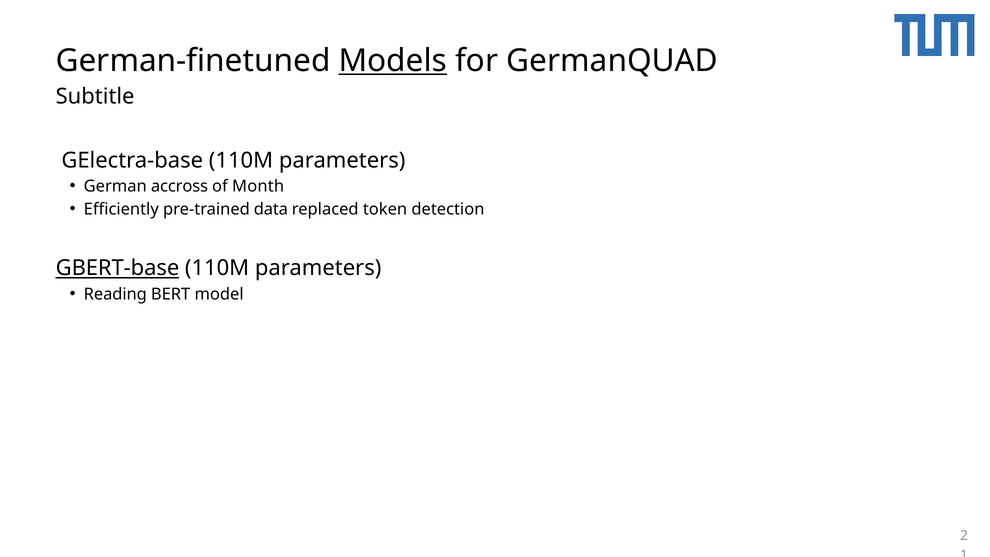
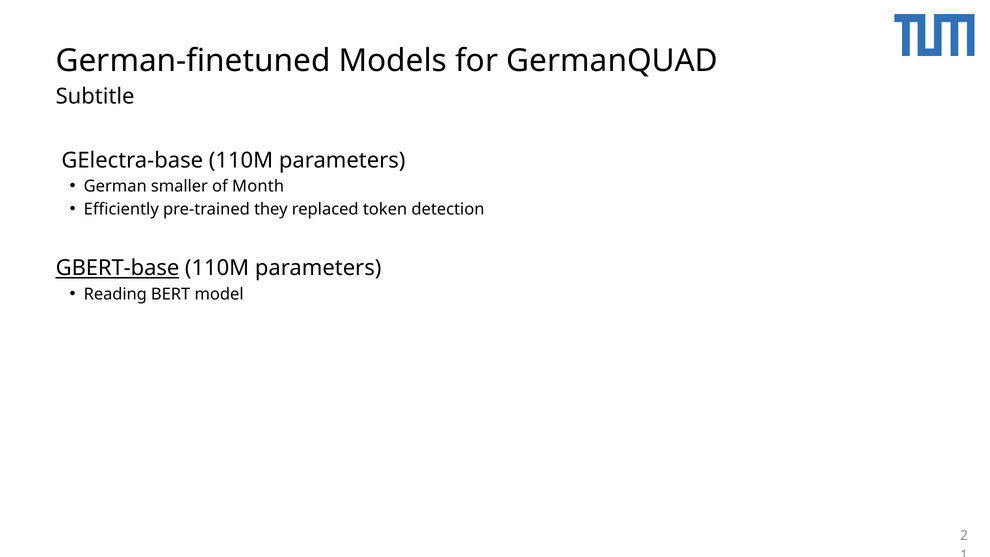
Models underline: present -> none (393, 61)
accross: accross -> smaller (179, 186)
data: data -> they (271, 209)
